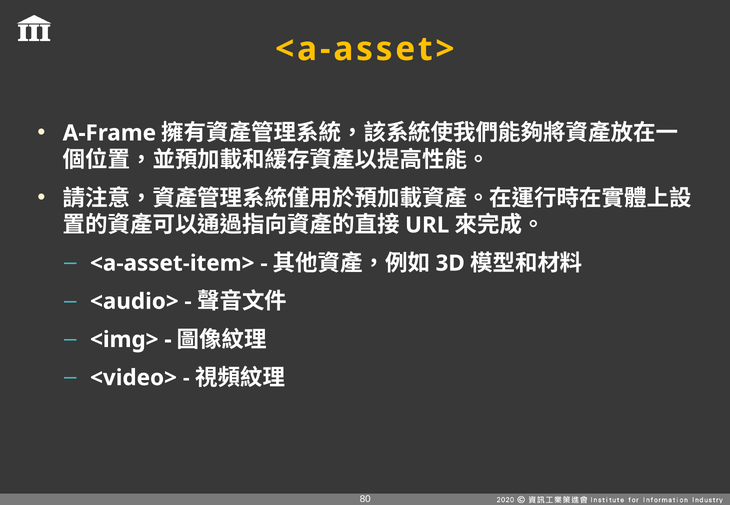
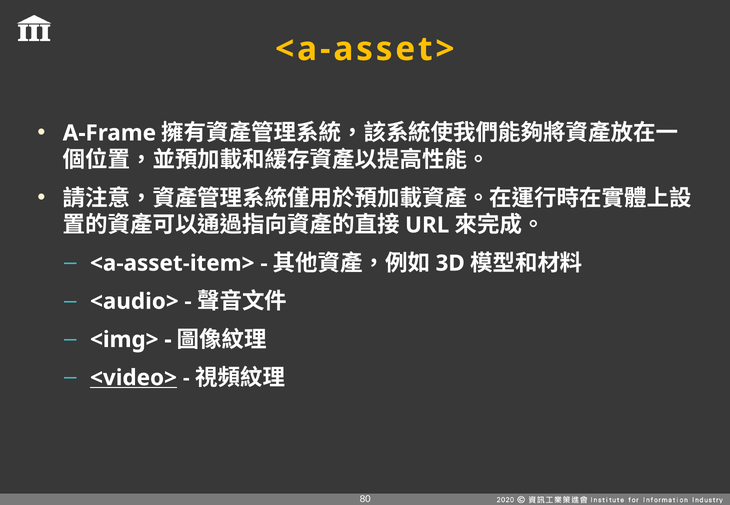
<video> underline: none -> present (133, 378)
